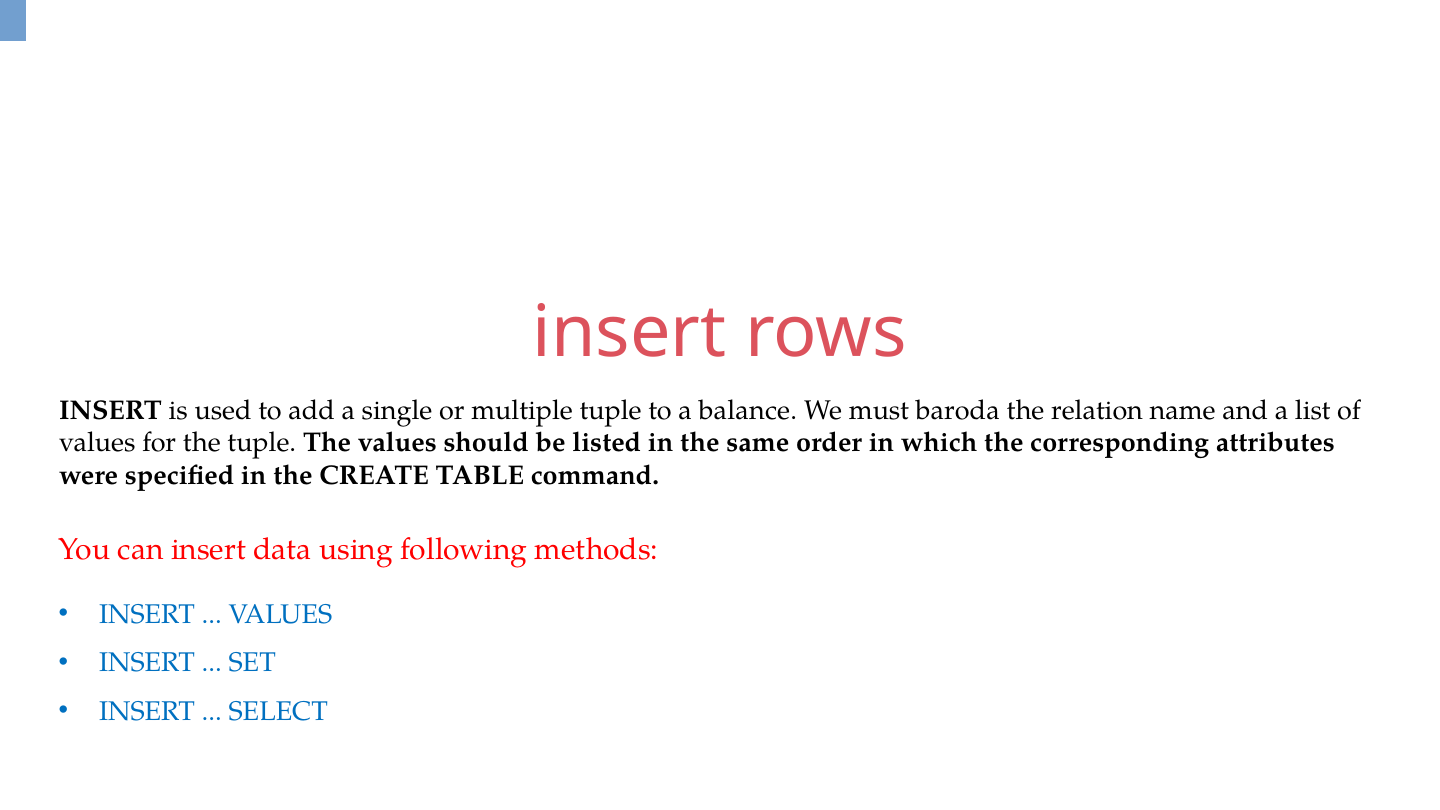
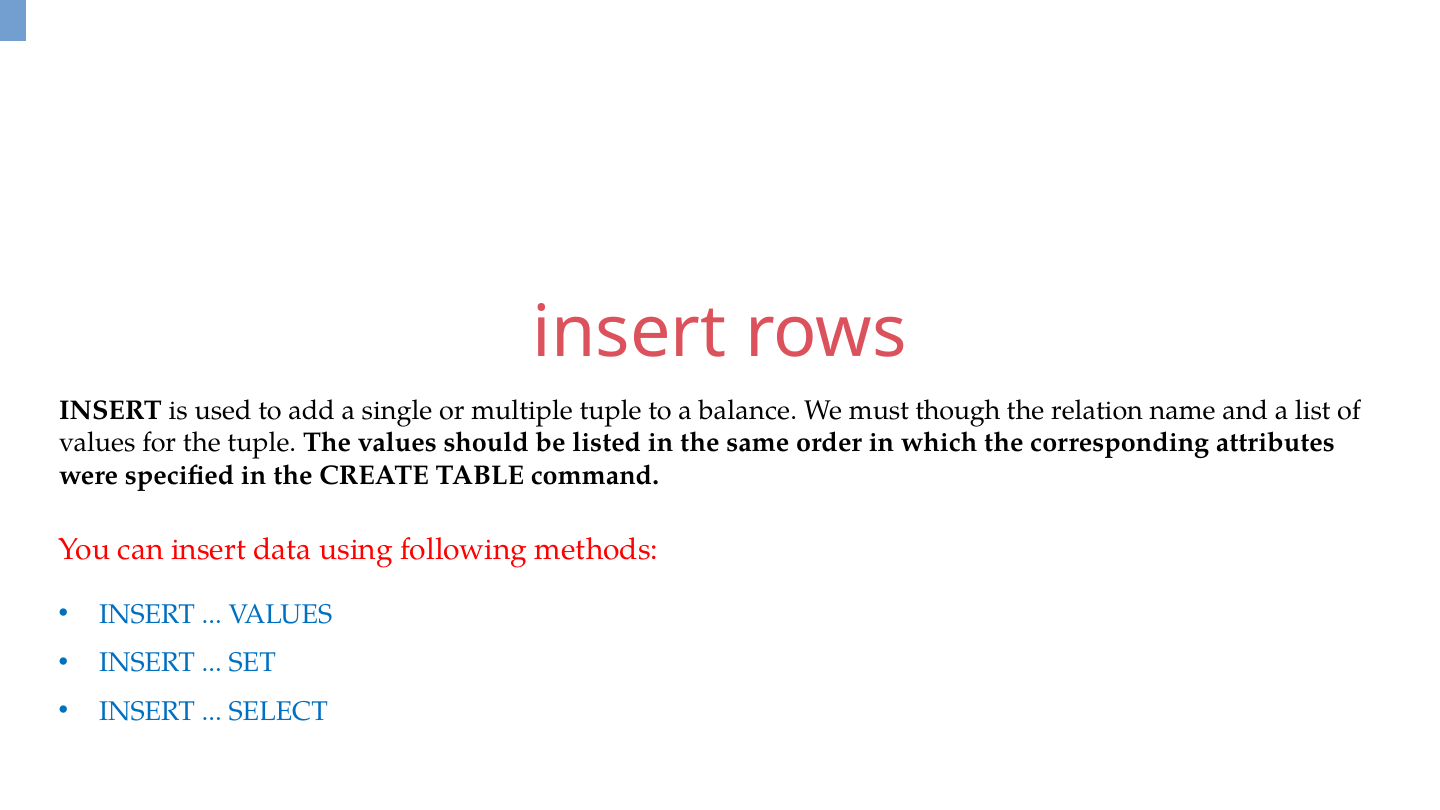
baroda: baroda -> though (958, 410)
